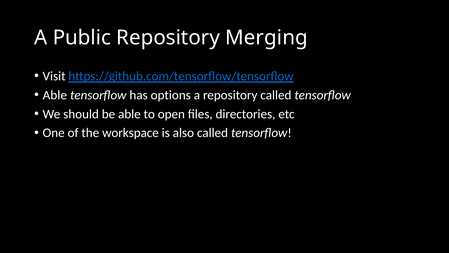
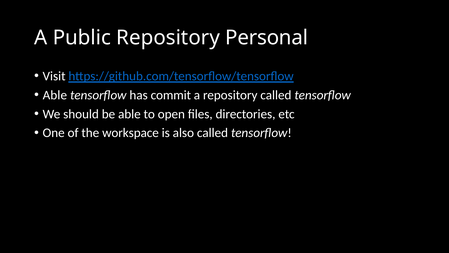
Merging: Merging -> Personal (267, 38)
options: options -> commit (171, 95)
